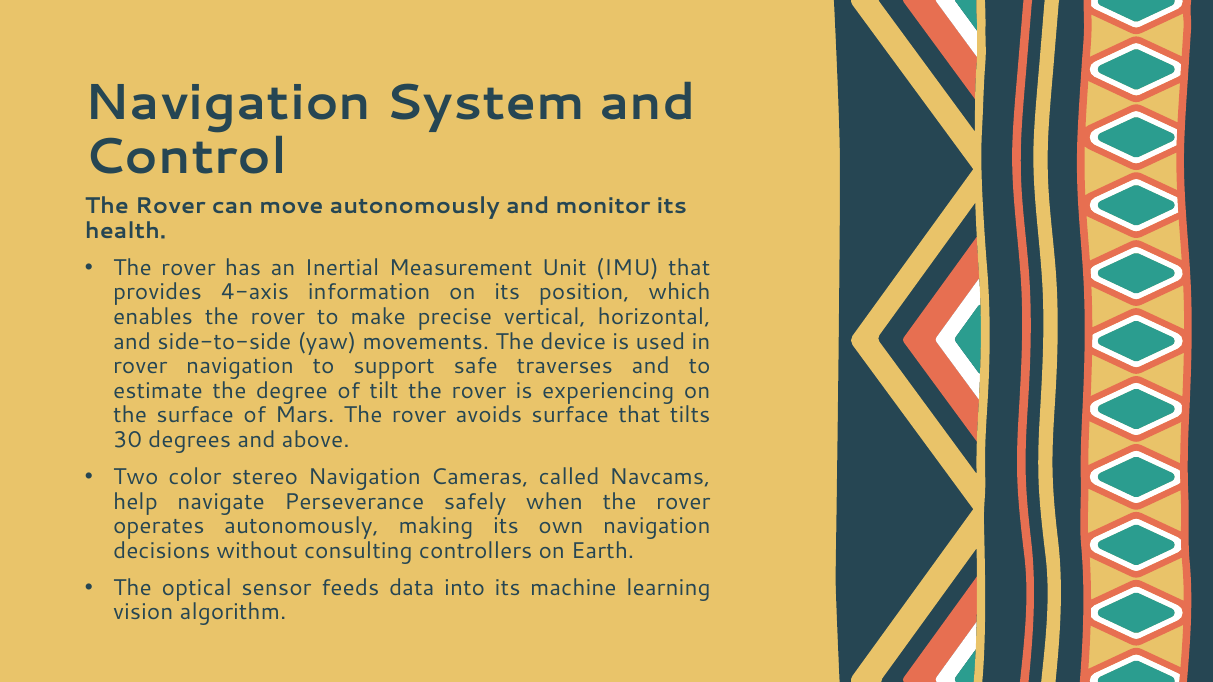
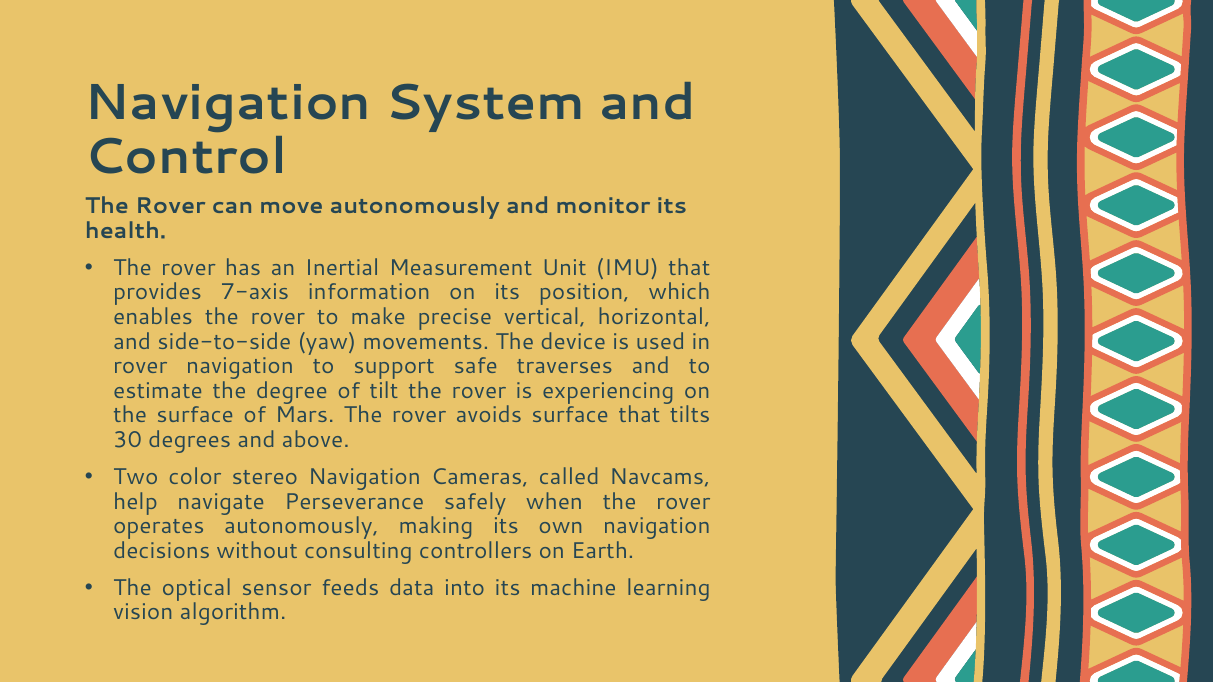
4-axis: 4-axis -> 7-axis (255, 293)
